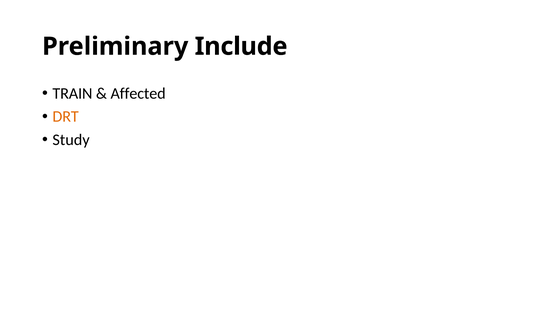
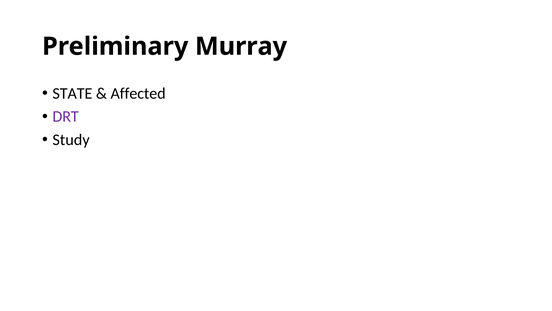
Include: Include -> Murray (241, 46)
TRAIN: TRAIN -> STATE (72, 93)
DRT colour: orange -> purple (66, 116)
